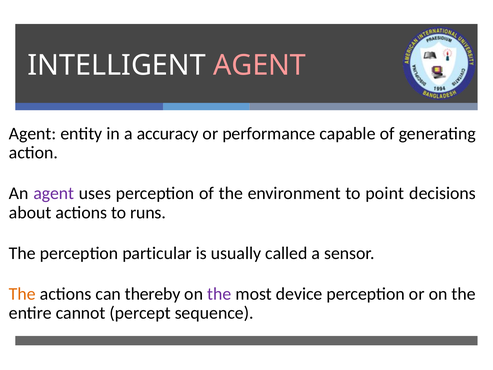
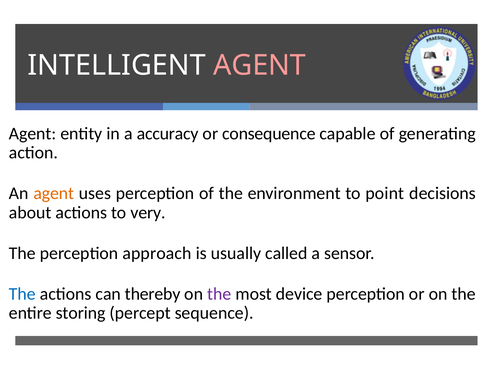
performance: performance -> consequence (269, 133)
agent colour: purple -> orange (54, 193)
runs: runs -> very (148, 212)
particular: particular -> approach (157, 253)
The colour: orange -> blue (22, 294)
cannot: cannot -> storing (81, 313)
